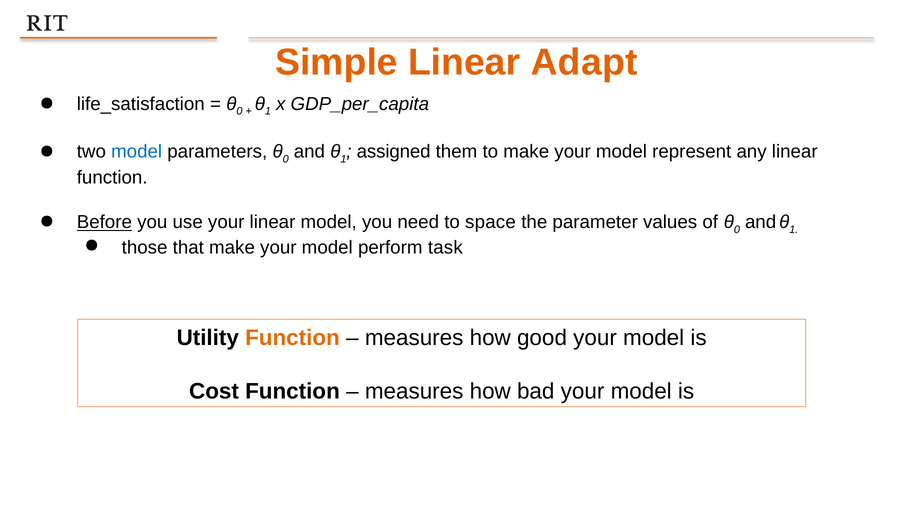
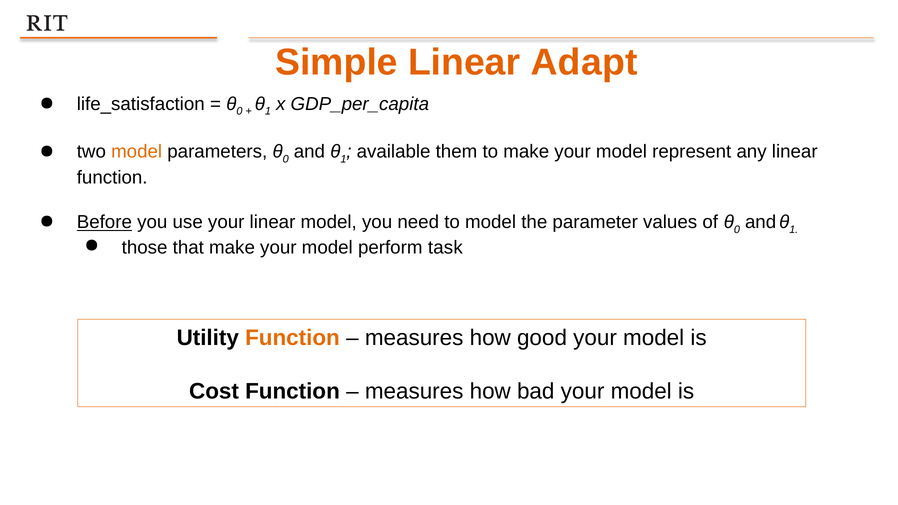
model colour: blue -> orange (137, 152)
assigned: assigned -> available (394, 152)
to space: space -> model (491, 222)
